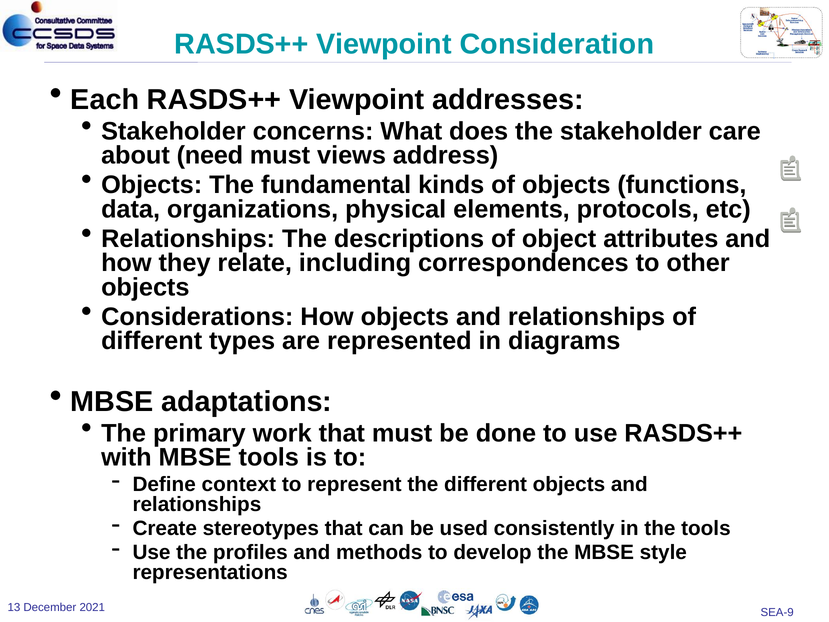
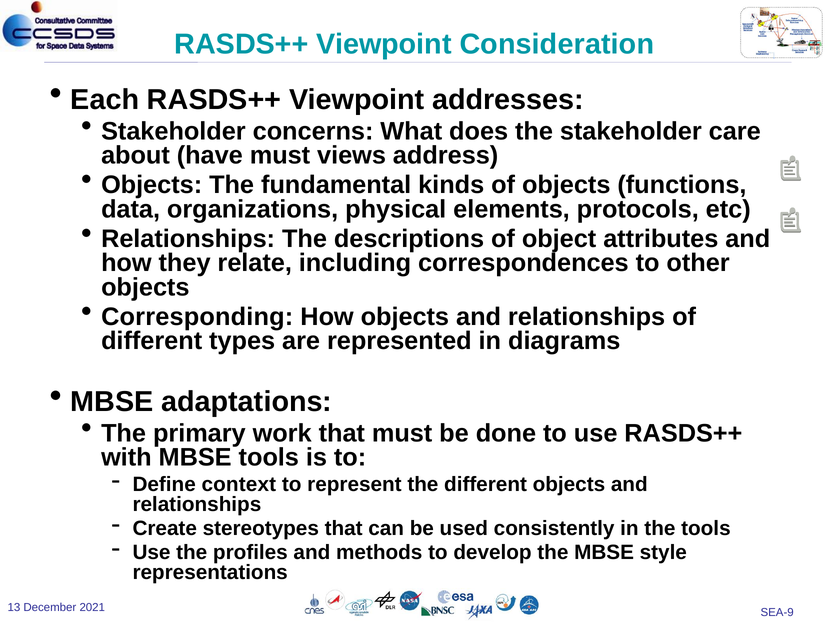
need: need -> have (210, 155)
Considerations: Considerations -> Corresponding (197, 317)
